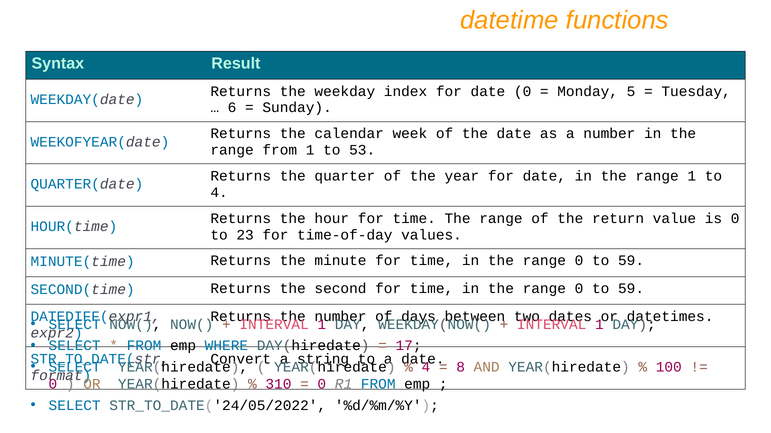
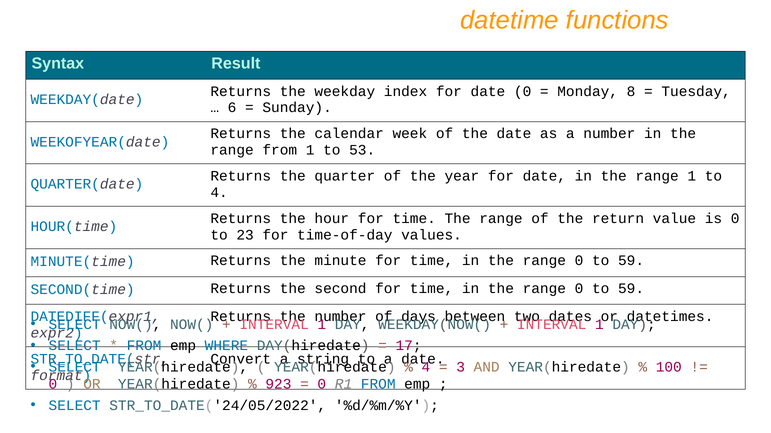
5: 5 -> 8 (631, 91)
8: 8 -> 3 (461, 367)
310: 310 -> 923 (278, 385)
